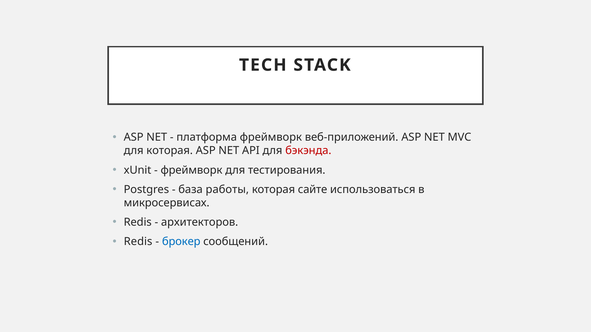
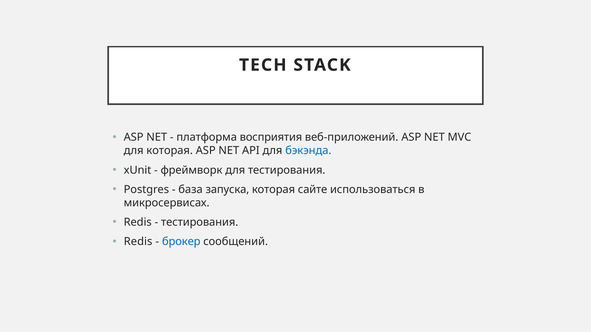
платформа фреймворк: фреймворк -> восприятия (271, 138)
бэкэнда colour: red -> blue (308, 151)
работы: работы -> запуска (227, 190)
архитекторов: архитекторов -> тестирования (200, 222)
